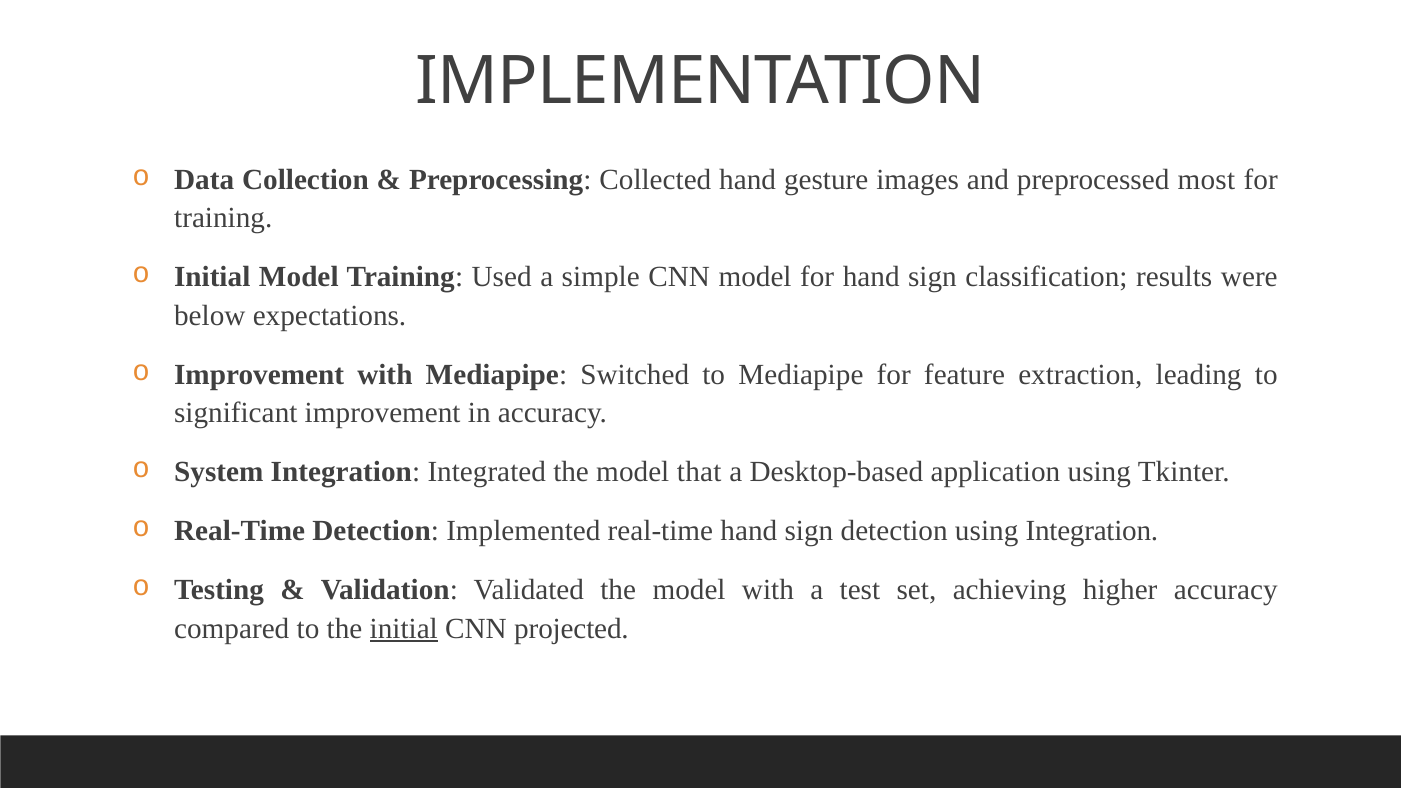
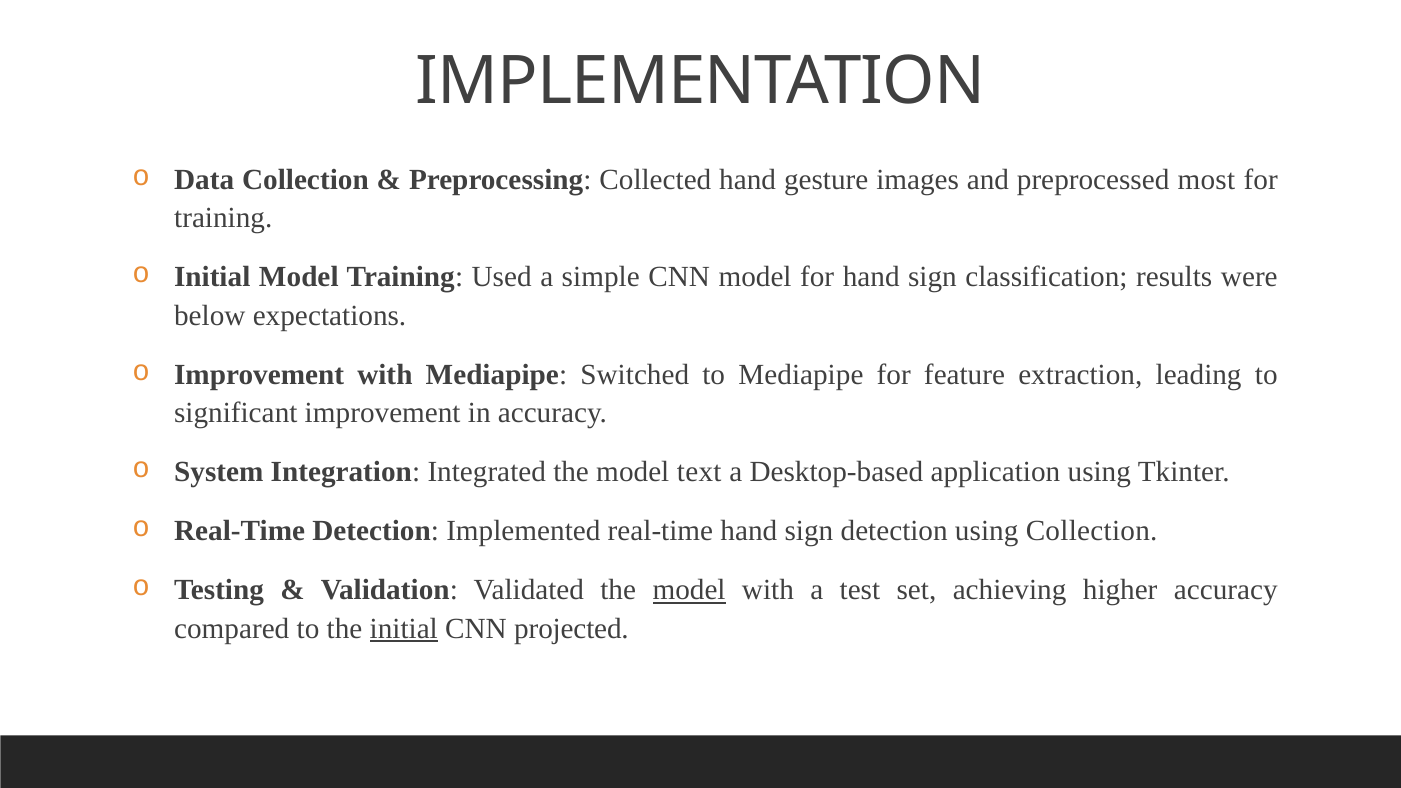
that: that -> text (699, 472)
using Integration: Integration -> Collection (1092, 531)
model underline: none -> present (689, 590)
